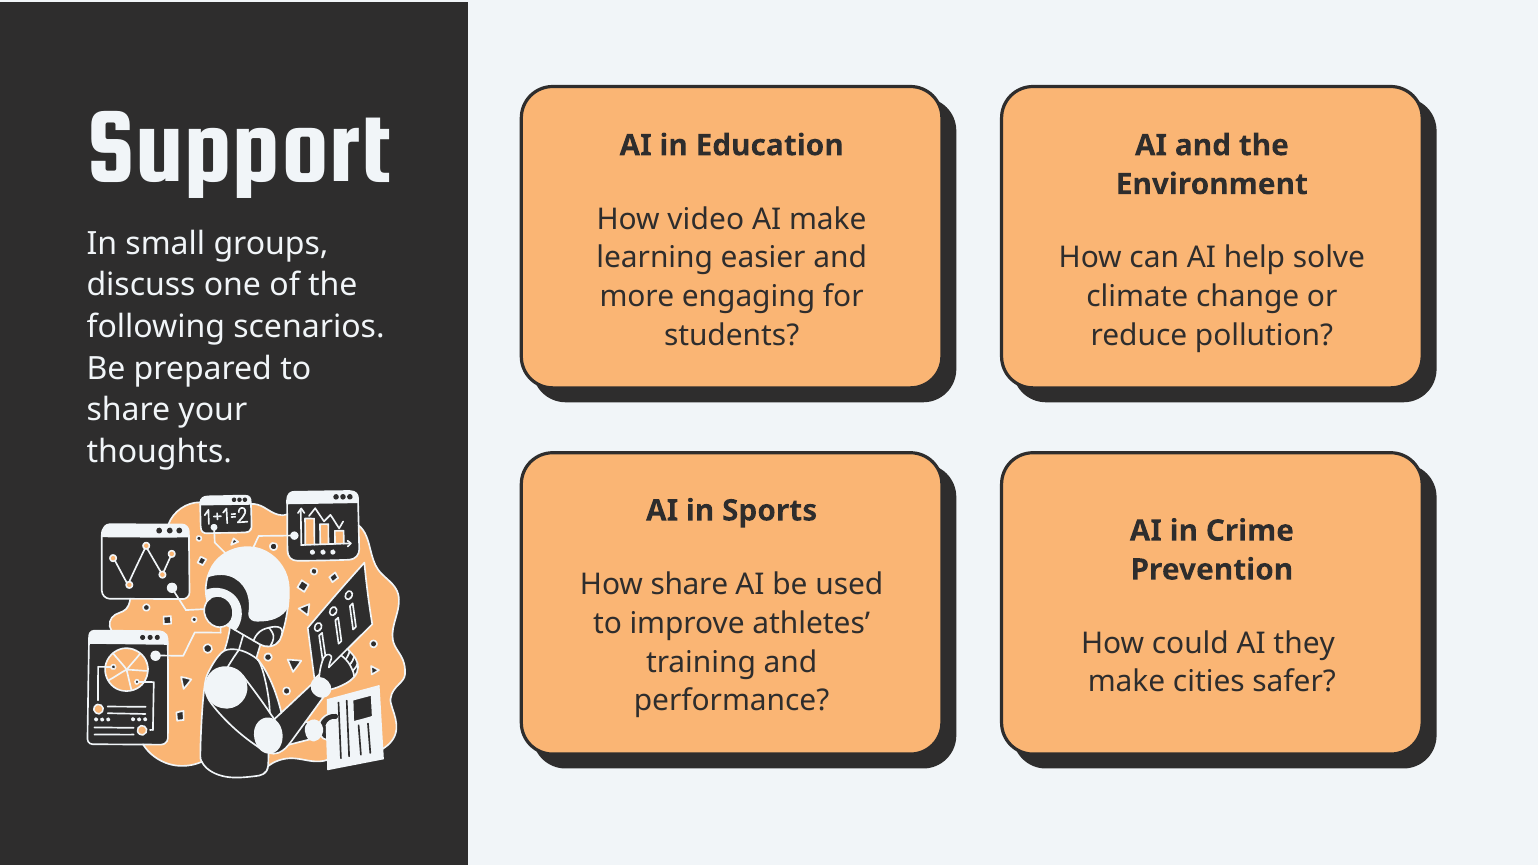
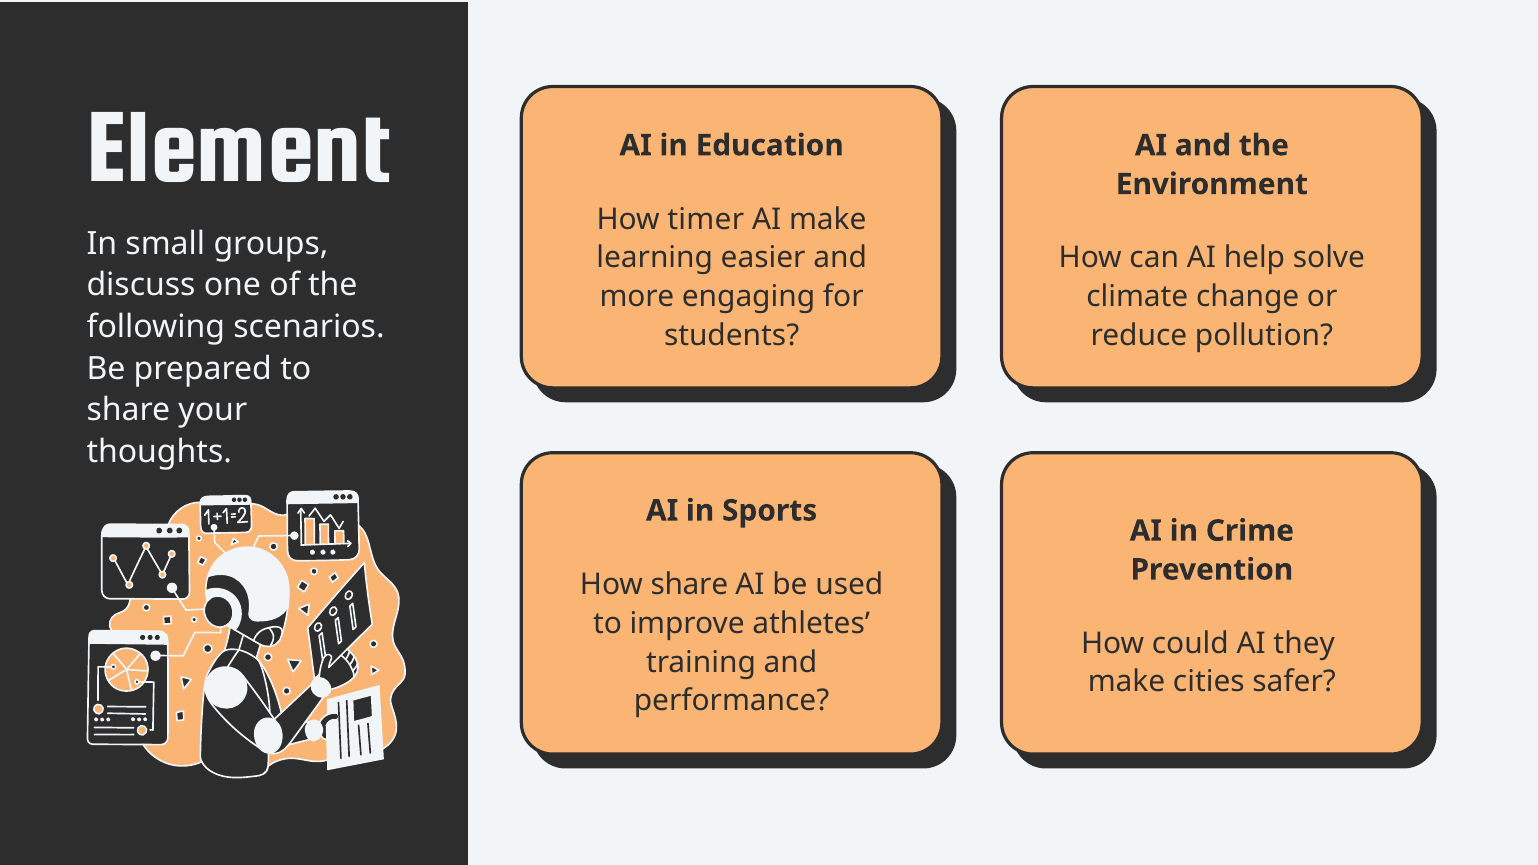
Support: Support -> Element (239, 147)
video: video -> timer (706, 219)
